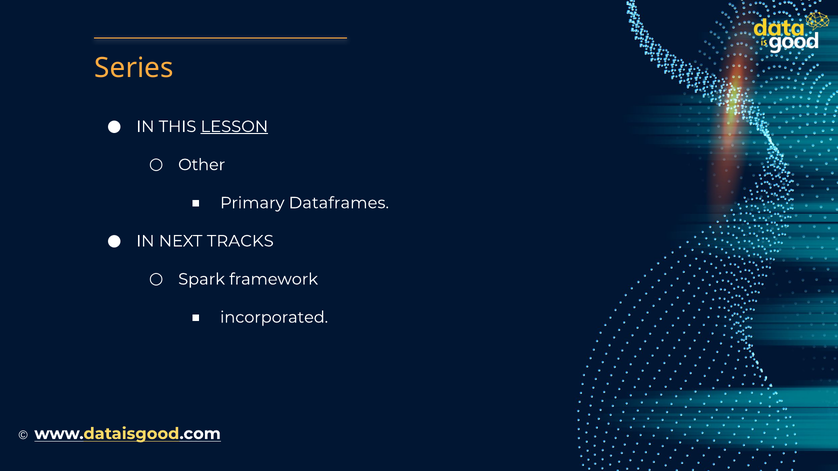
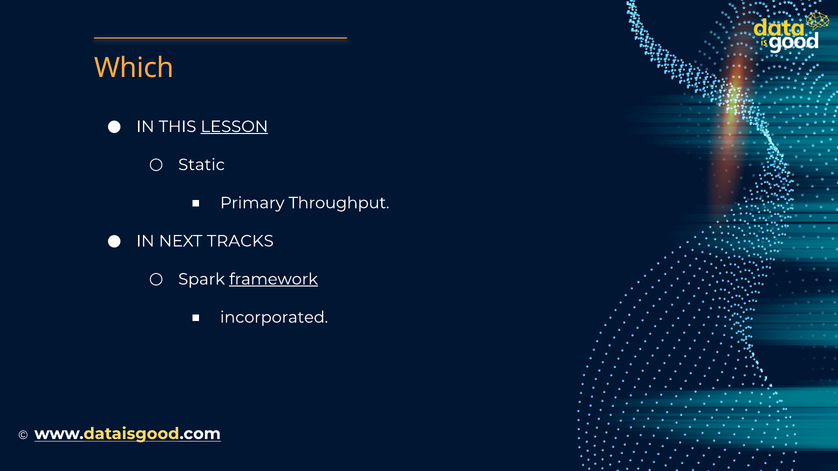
Series: Series -> Which (134, 68)
Other: Other -> Static (202, 165)
Dataframes: Dataframes -> Throughput (339, 203)
framework underline: none -> present (274, 279)
